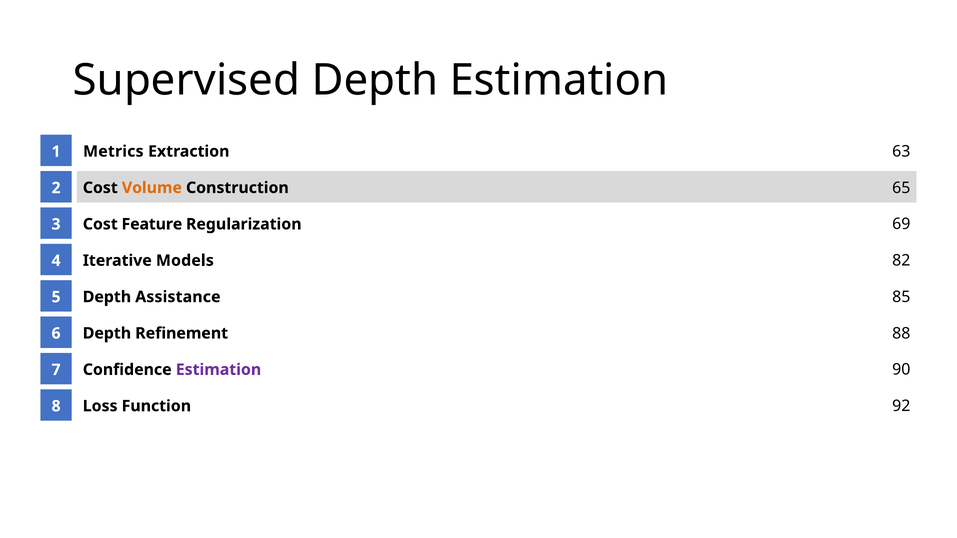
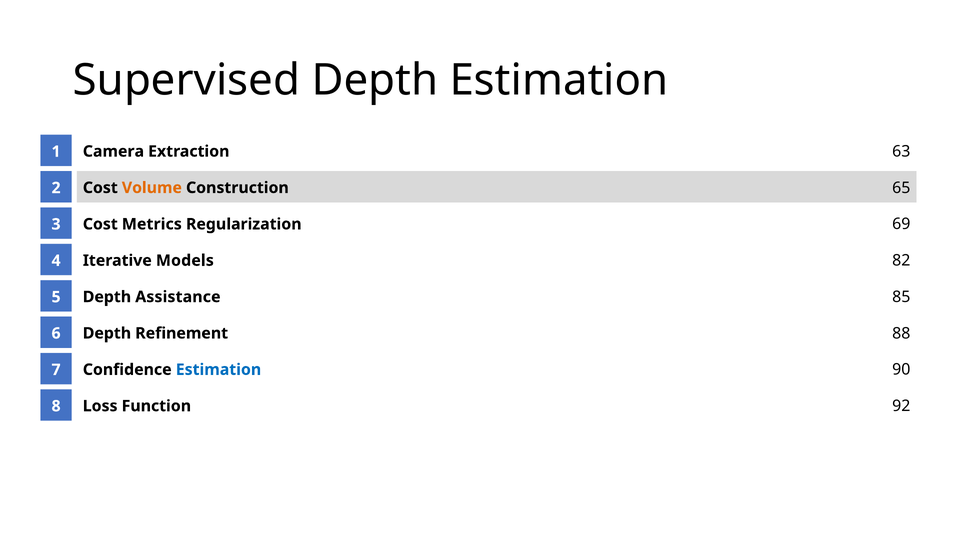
Metrics: Metrics -> Camera (113, 151)
Feature: Feature -> Metrics (152, 224)
Estimation colour: purple -> blue (218, 370)
